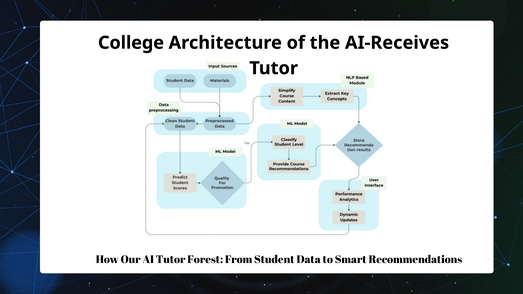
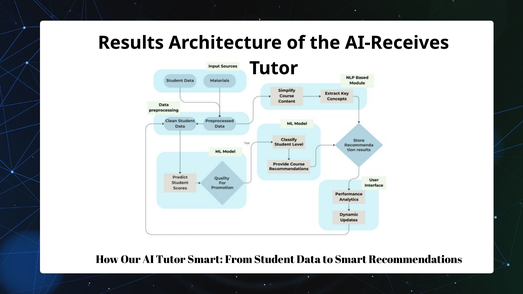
College: College -> Results (131, 43)
Tutor Forest: Forest -> Smart (205, 260)
